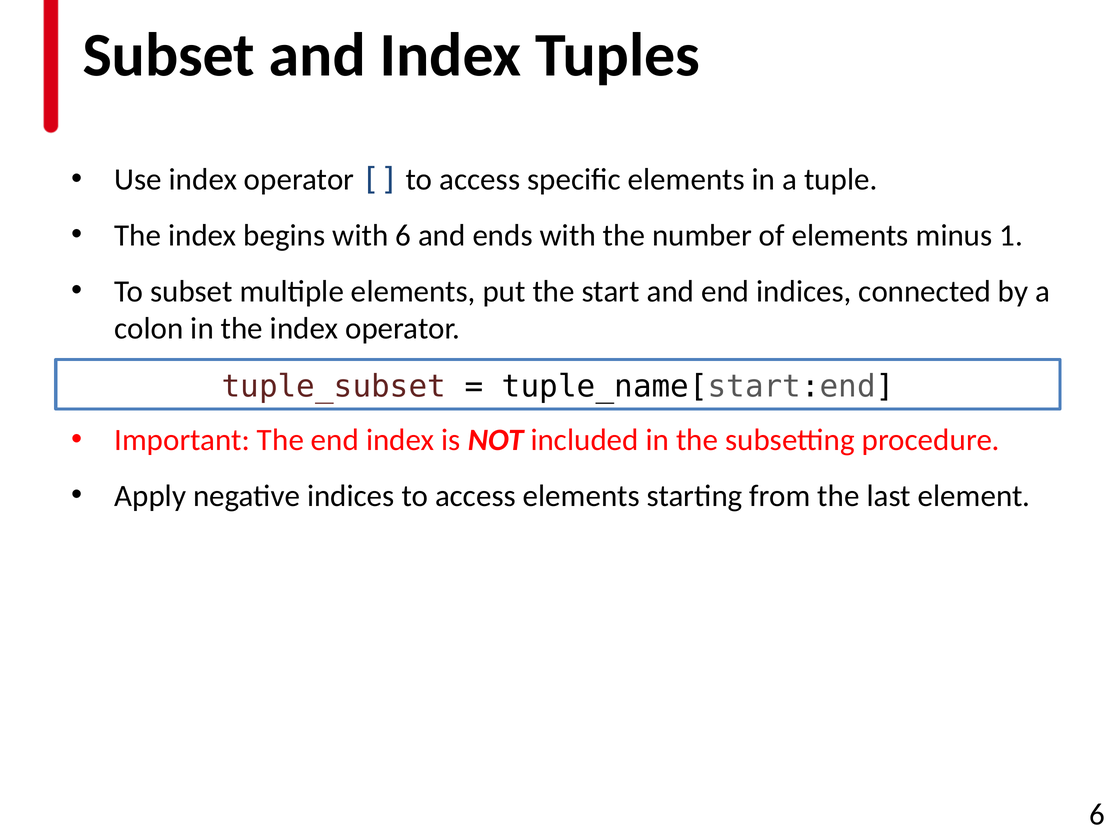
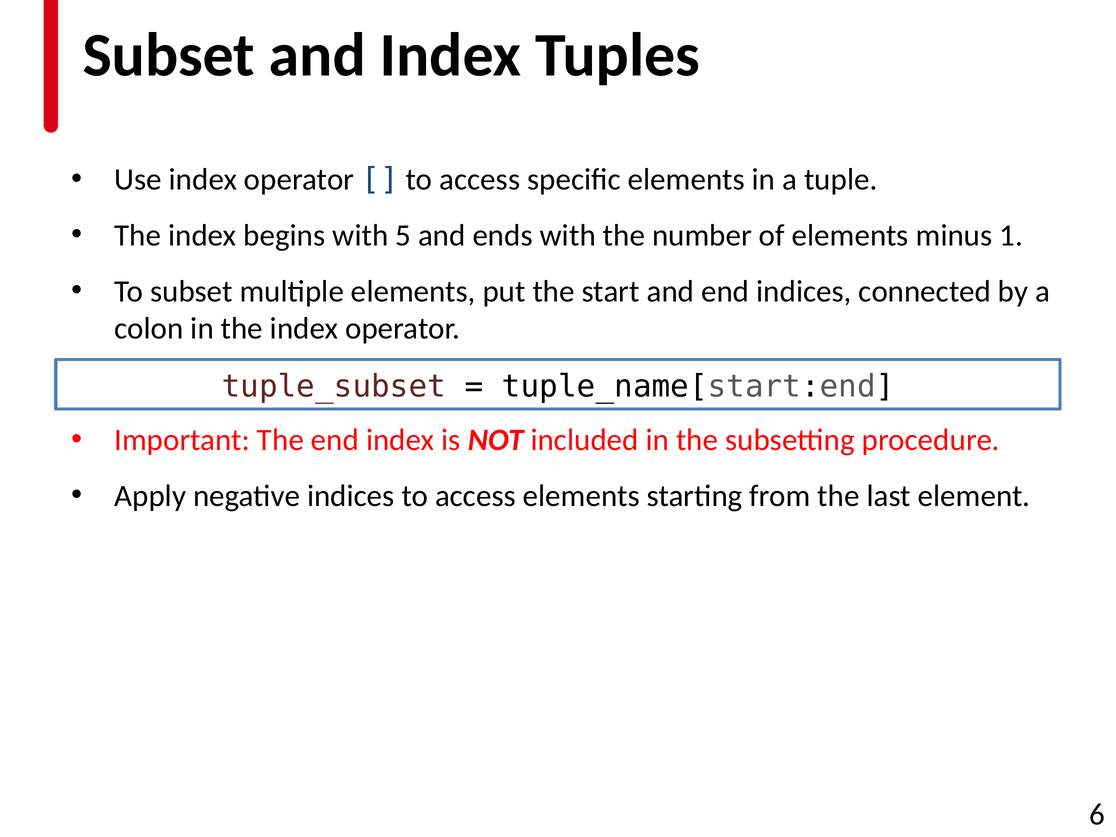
with 6: 6 -> 5 (403, 236)
